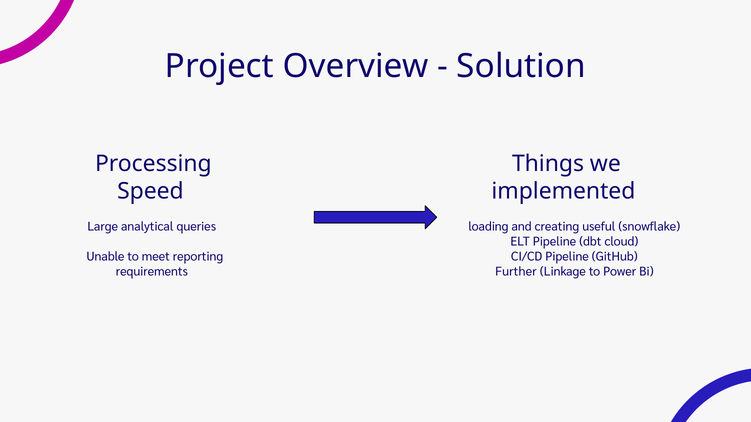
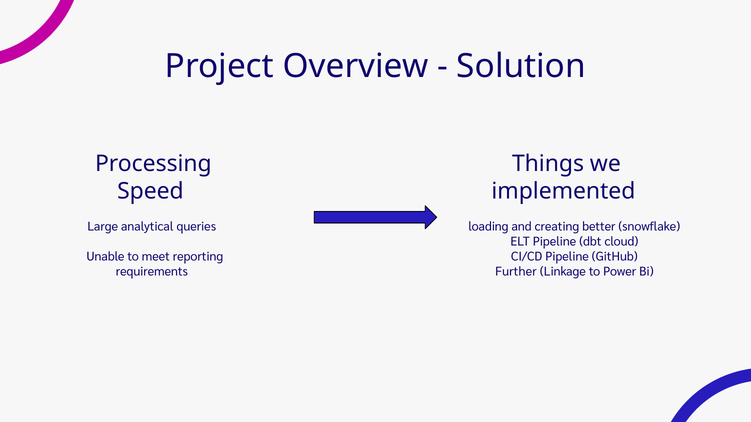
useful: useful -> better (599, 227)
